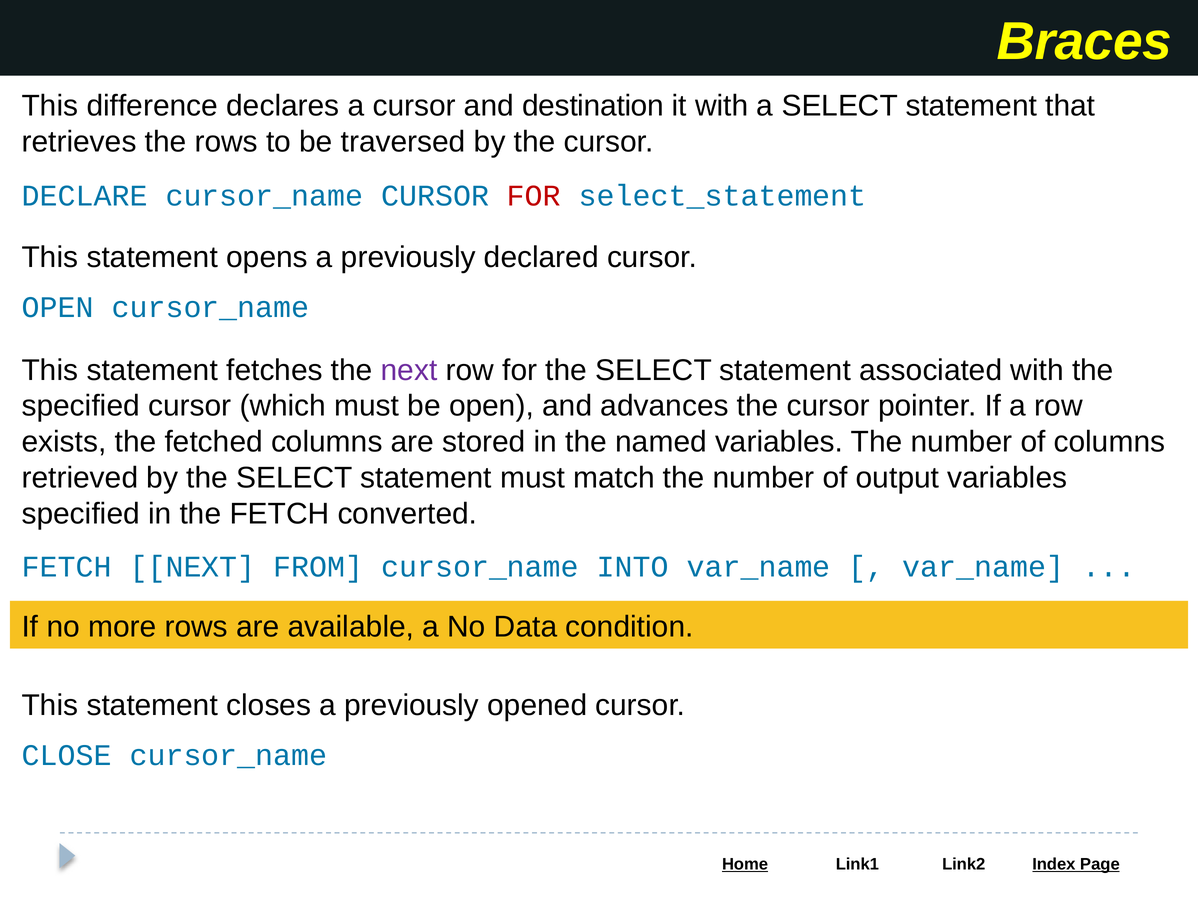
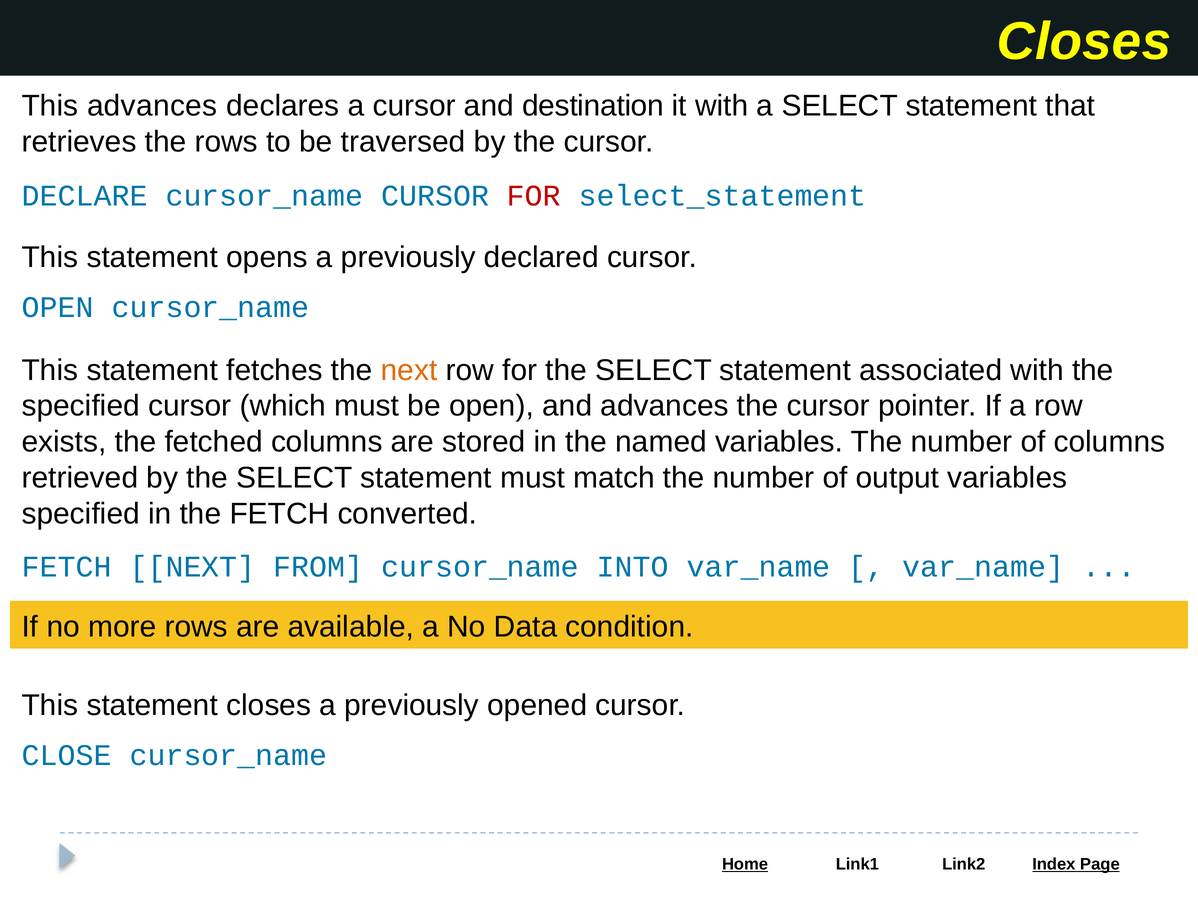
Braces: Braces -> Closes (1084, 42)
This difference: difference -> advances (152, 106)
next colour: purple -> orange (409, 370)
